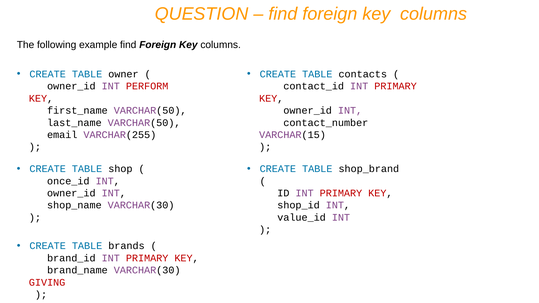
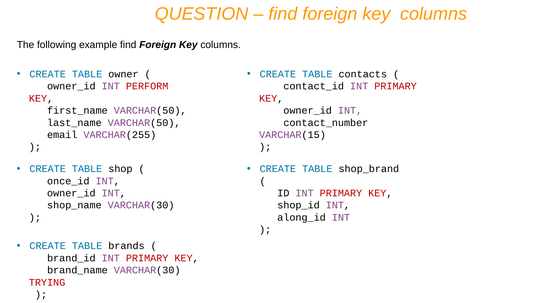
value_id: value_id -> along_id (302, 218)
GIVING: GIVING -> TRYING (47, 283)
